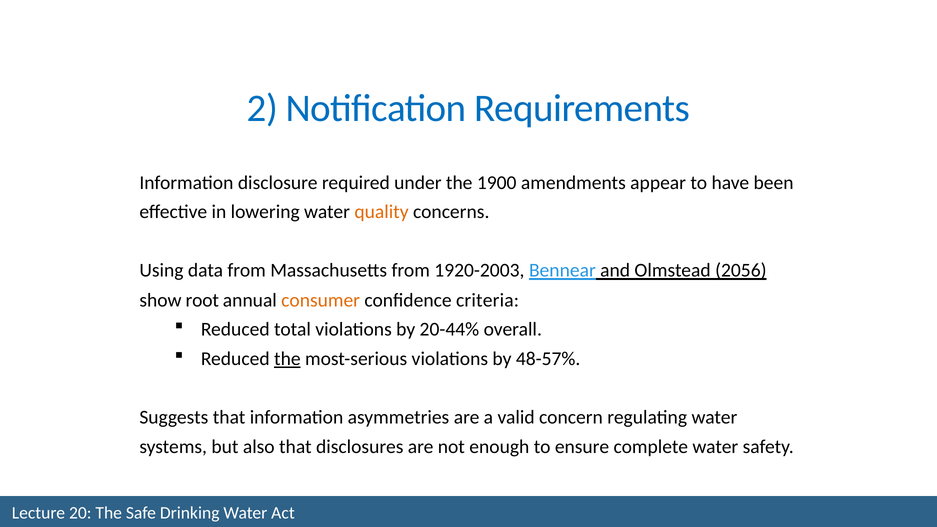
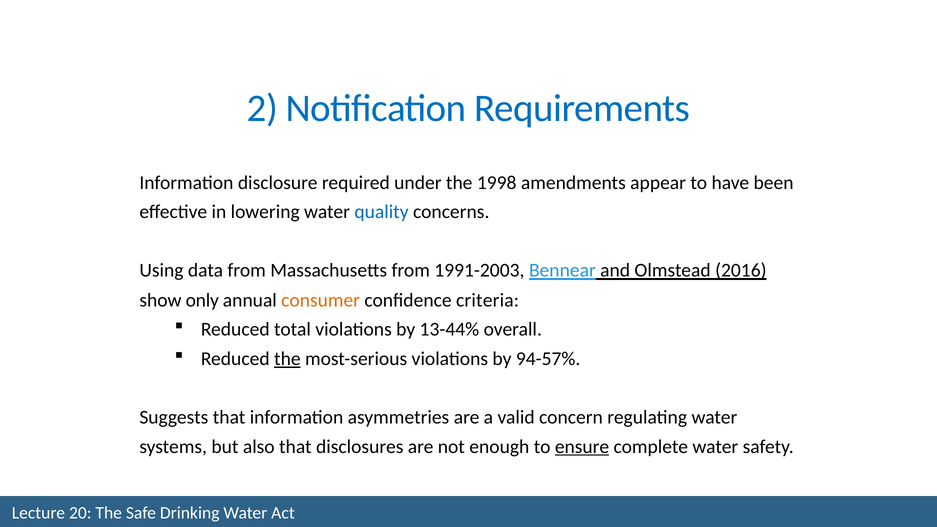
1900: 1900 -> 1998 (497, 183)
quality colour: orange -> blue (381, 212)
1920-2003: 1920-2003 -> 1991-2003 (479, 271)
2056: 2056 -> 2016 (741, 271)
root: root -> only (202, 300)
20-44%: 20-44% -> 13-44% (449, 330)
48-57%: 48-57% -> 94-57% (548, 359)
ensure underline: none -> present (582, 447)
